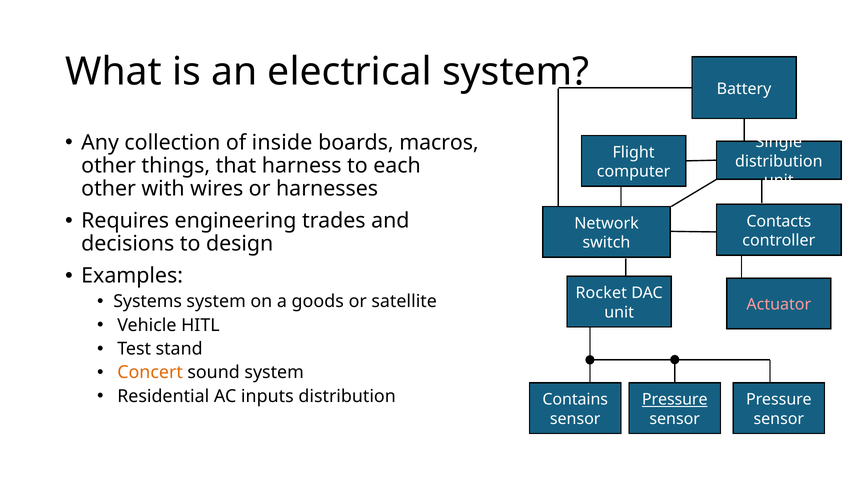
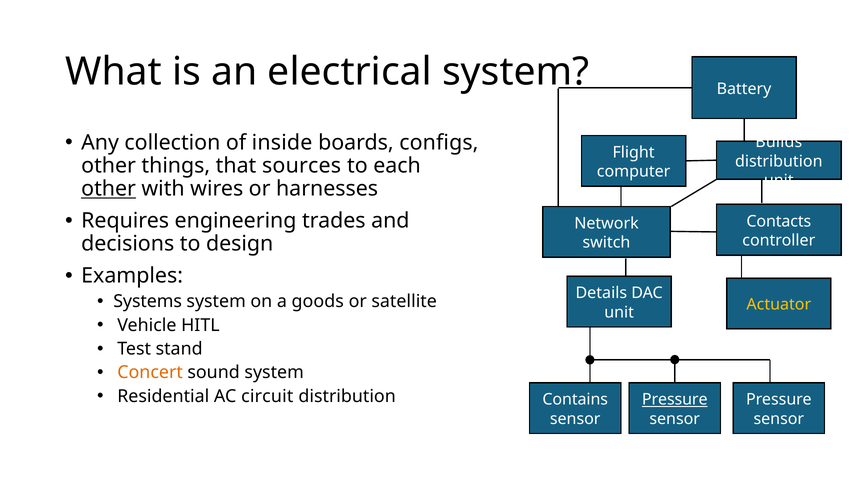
macros: macros -> configs (439, 143)
Single: Single -> Builds (779, 142)
harness: harness -> sources (302, 166)
other underline: none -> present (109, 189)
Rocket: Rocket -> Details (601, 293)
Actuator colour: pink -> yellow (779, 305)
inputs: inputs -> circuit (267, 396)
